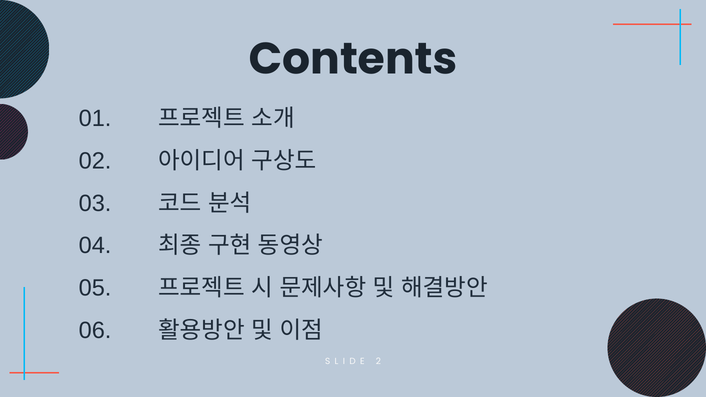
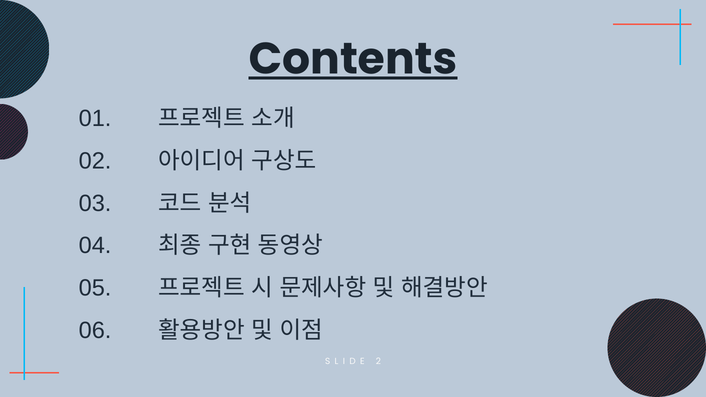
Contents underline: none -> present (353, 59)
